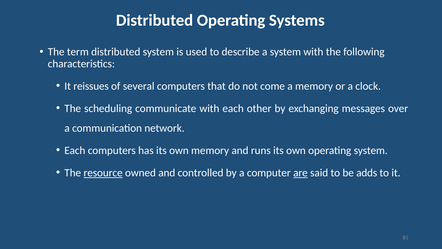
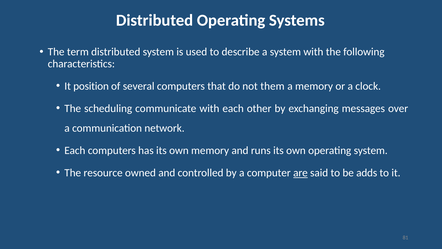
reissues: reissues -> position (91, 86)
come: come -> them (272, 86)
resource underline: present -> none (103, 173)
